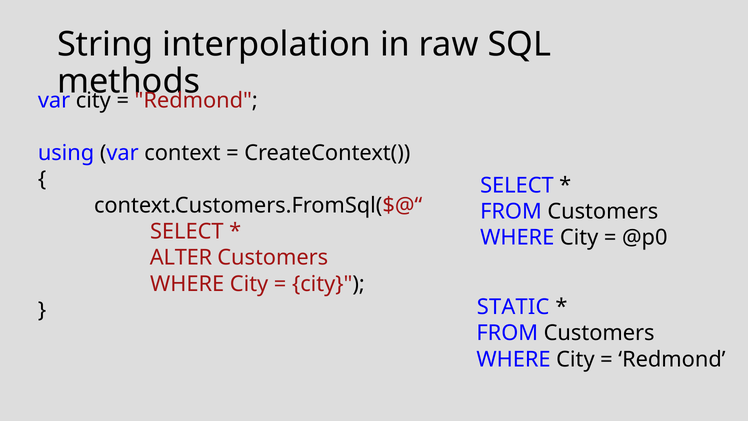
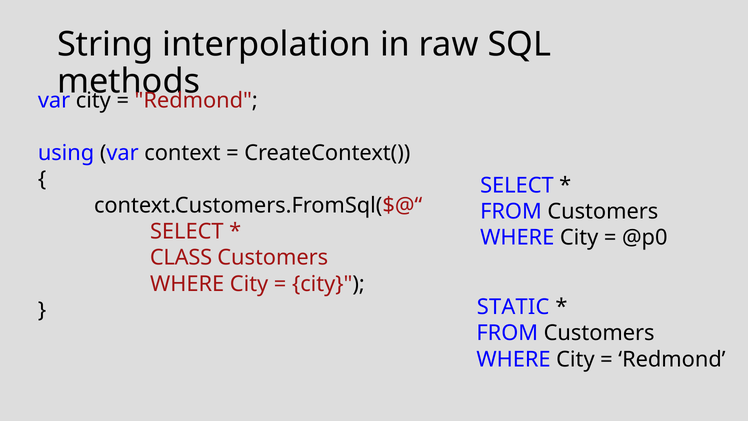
ALTER: ALTER -> CLASS (181, 258)
